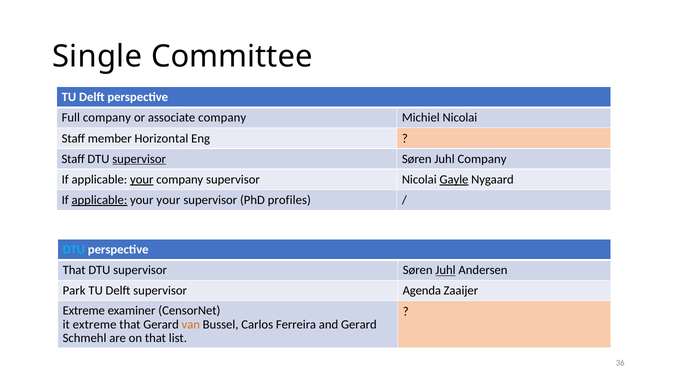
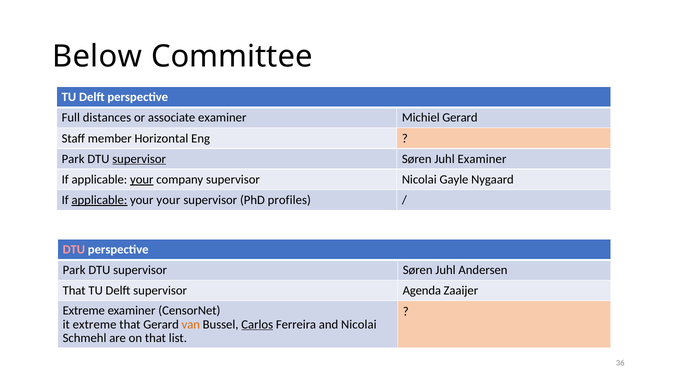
Single: Single -> Below (97, 57)
Full company: company -> distances (107, 118)
associate company: company -> examiner (222, 118)
Michiel Nicolai: Nicolai -> Gerard (460, 118)
Staff: Staff -> Park (73, 159)
Juhl Company: Company -> Examiner (482, 159)
Gayle underline: present -> none (454, 180)
DTU colour: light blue -> pink (74, 250)
That: That -> Park (74, 270)
Juhl underline: present -> none (445, 270)
Park: Park -> That (74, 291)
Carlos underline: none -> present (257, 325)
and Gerard: Gerard -> Nicolai (359, 325)
